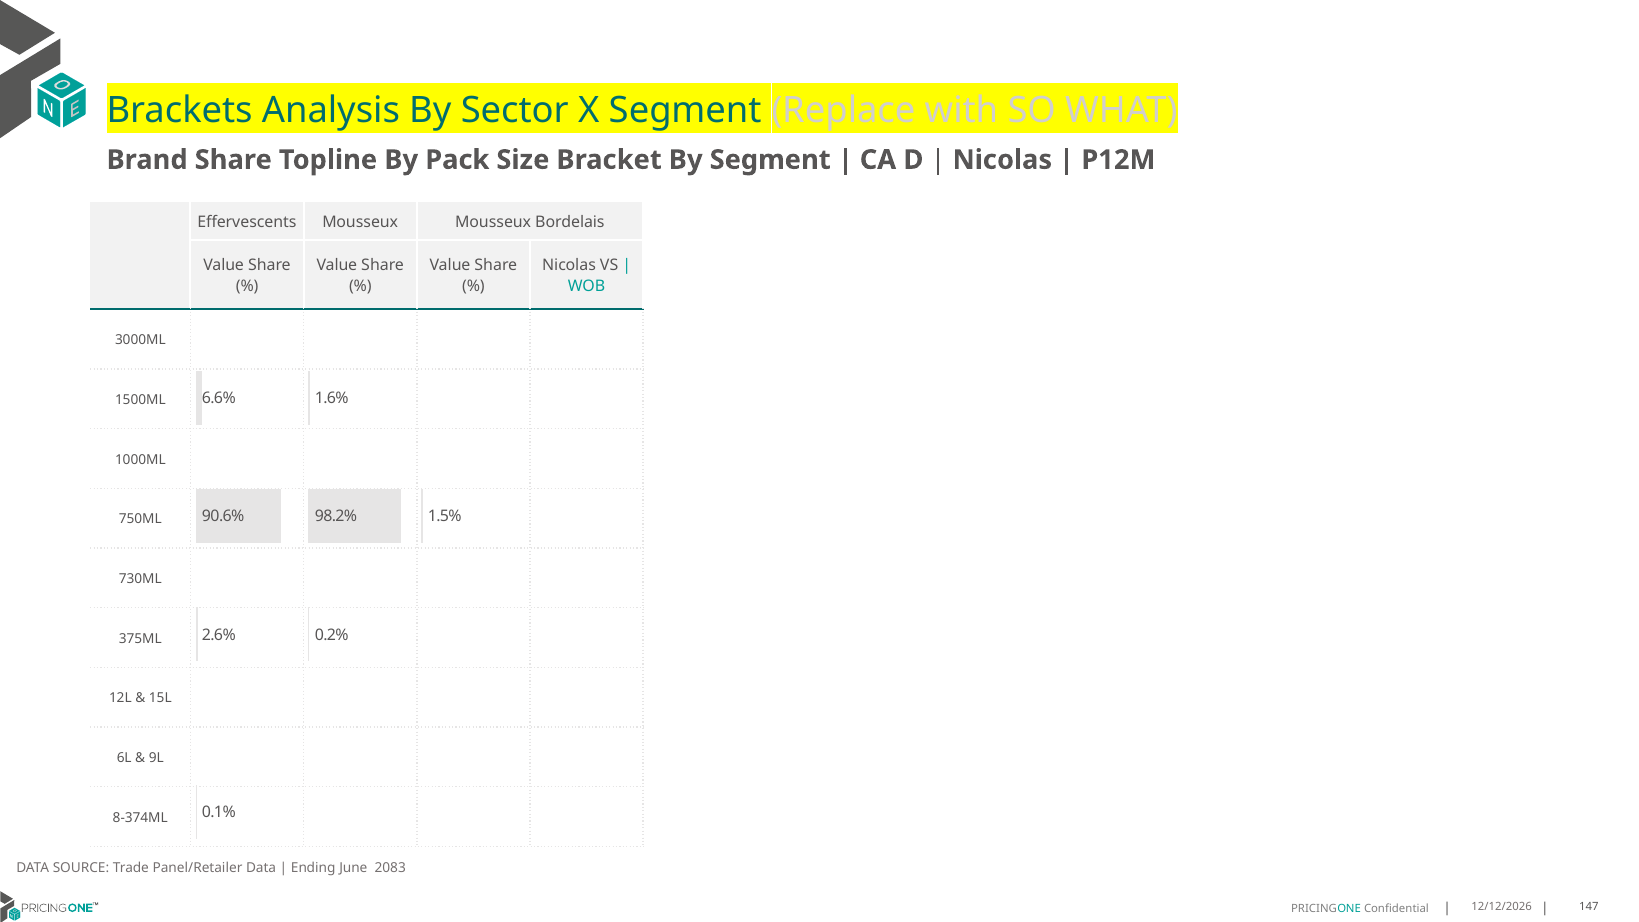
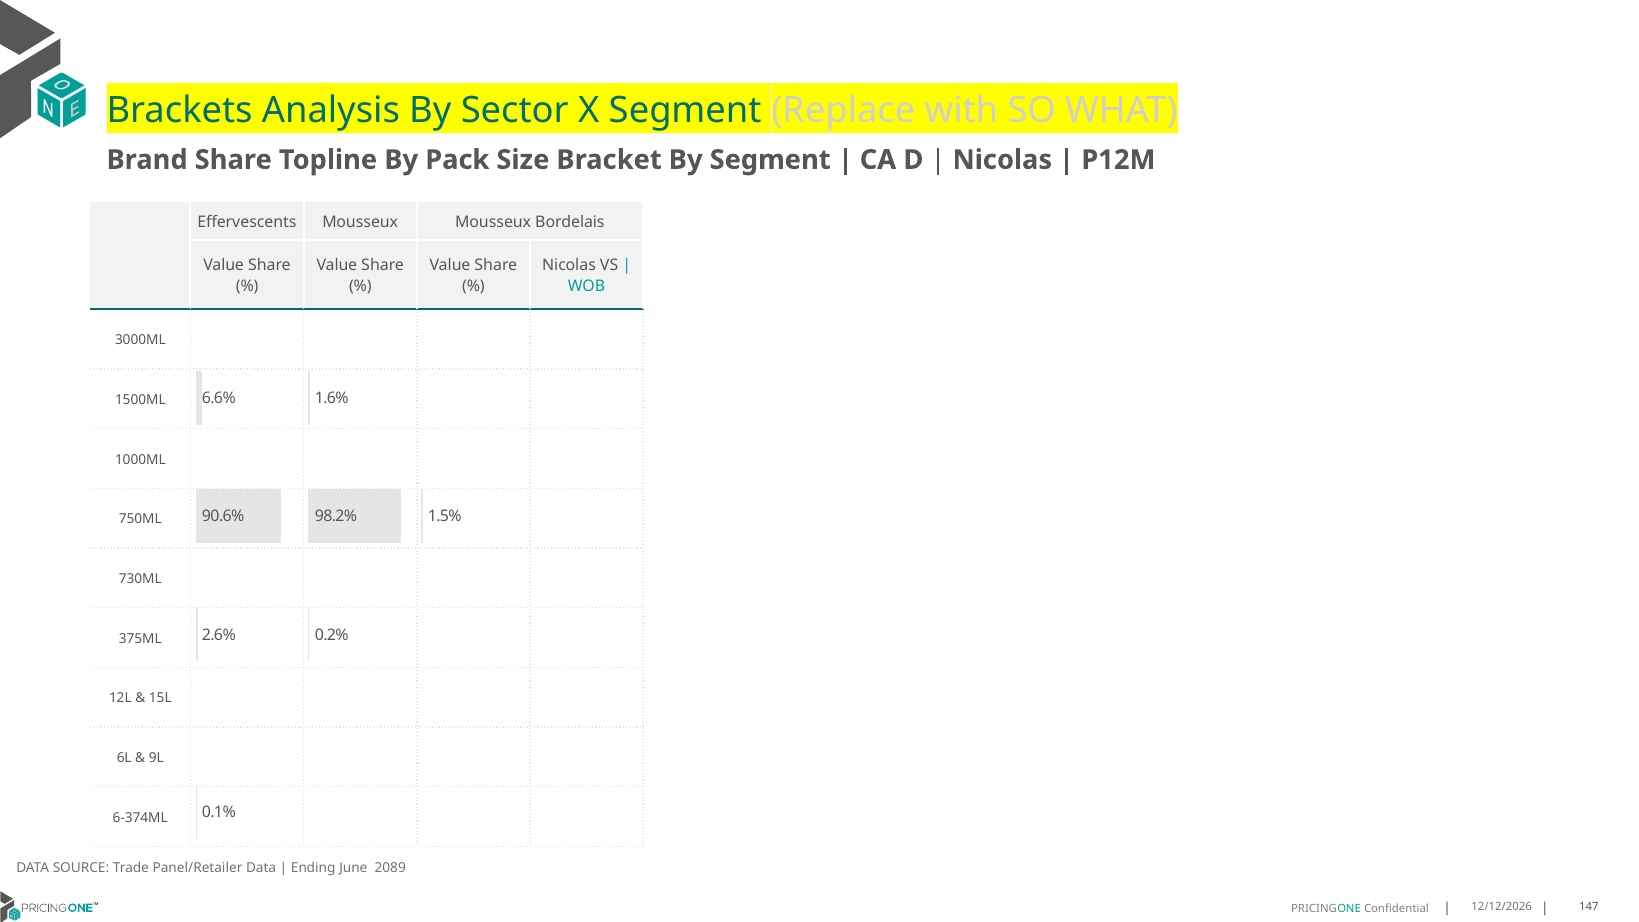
8-374ML: 8-374ML -> 6-374ML (140, 818)
2083: 2083 -> 2089 (390, 868)
